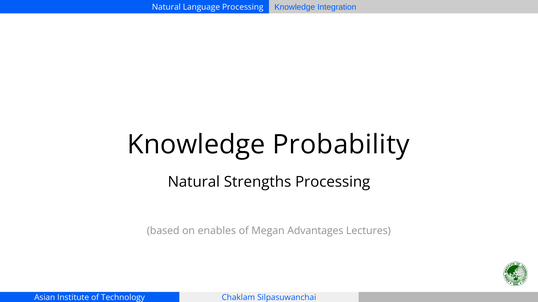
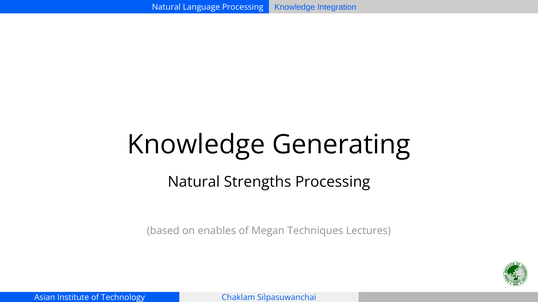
Probability: Probability -> Generating (341, 145)
Advantages: Advantages -> Techniques (315, 231)
